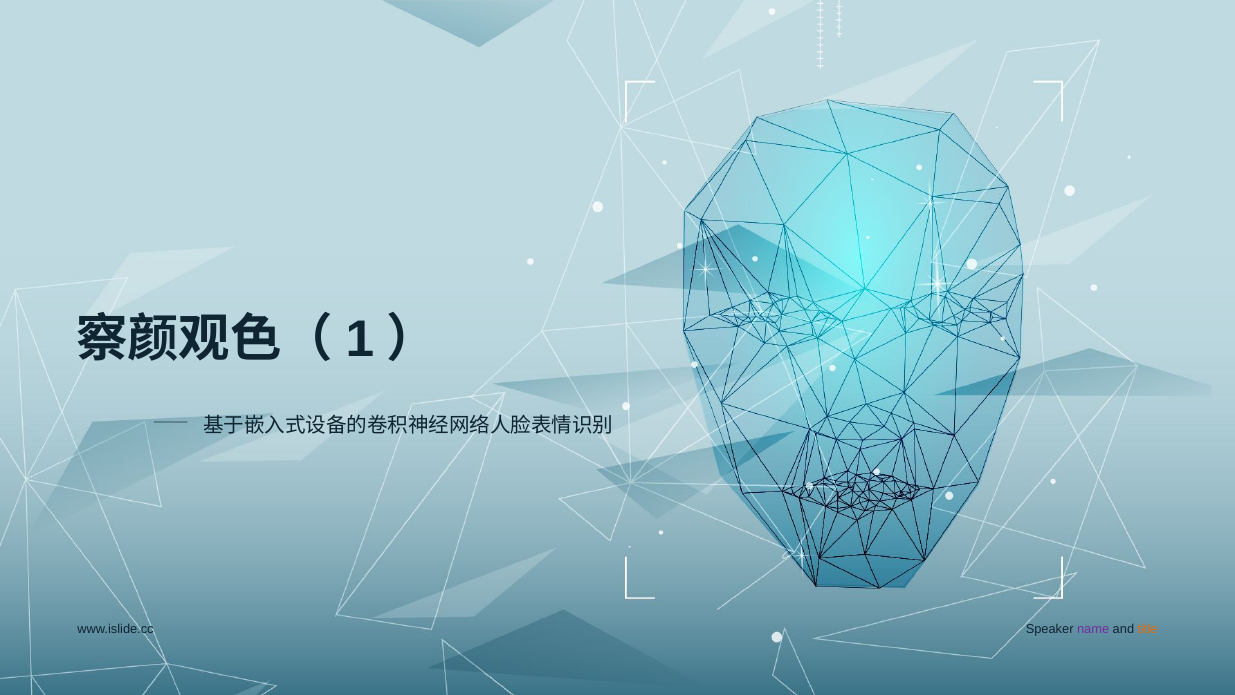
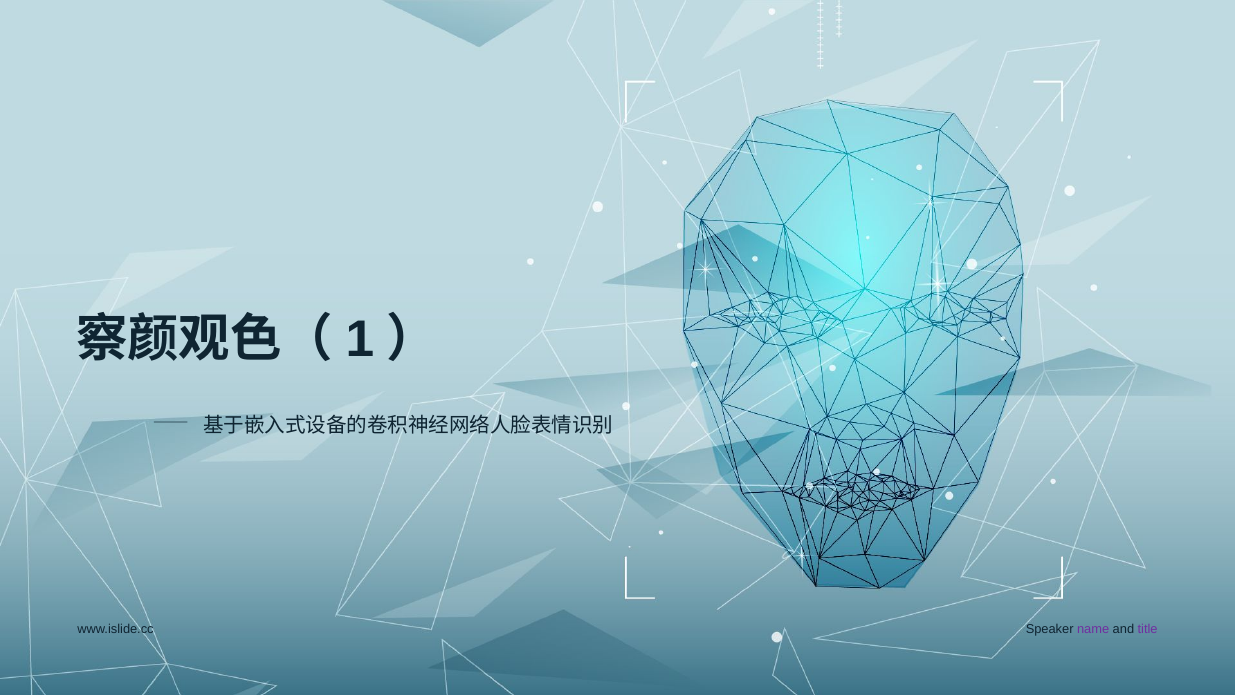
title colour: orange -> purple (1148, 629)
